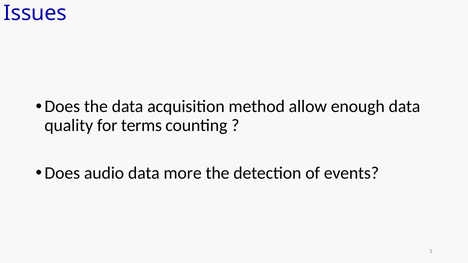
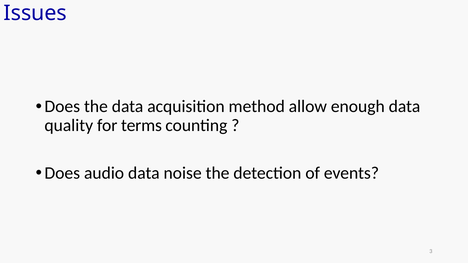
more: more -> noise (183, 173)
